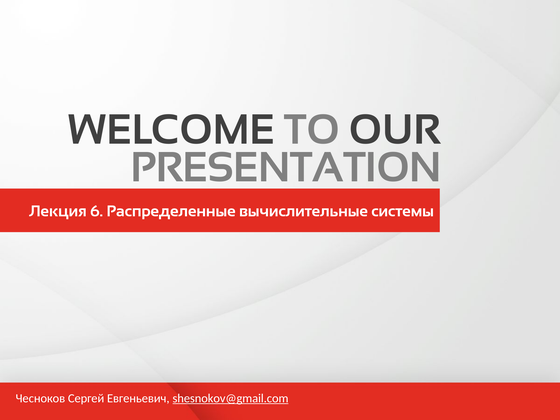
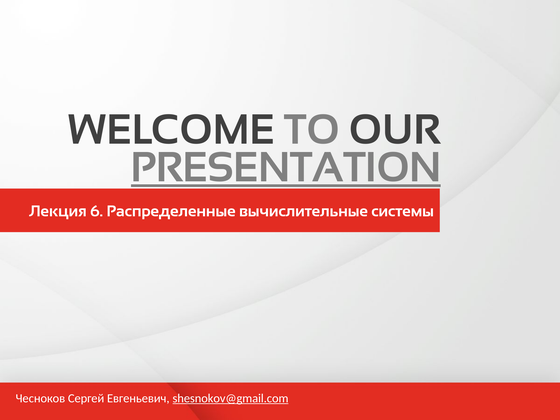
PRESENTATION underline: none -> present (286, 168)
